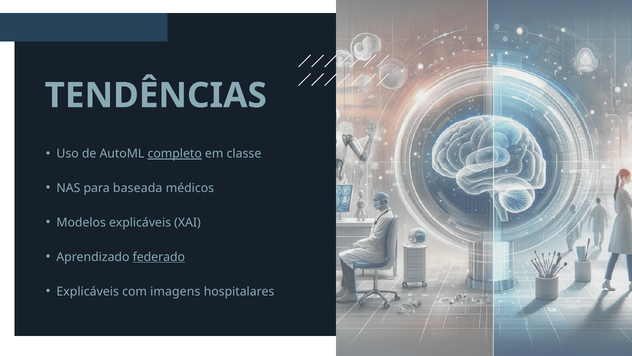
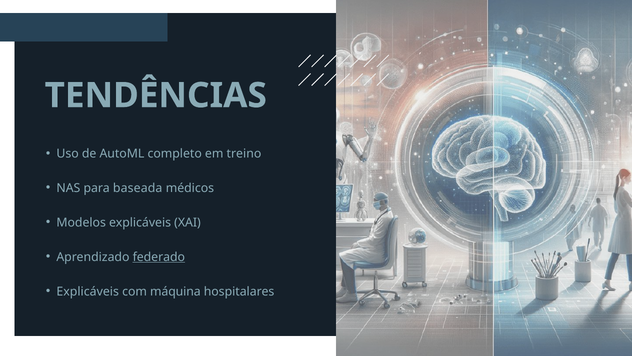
completo underline: present -> none (175, 153)
classe: classe -> treino (244, 153)
imagens: imagens -> máquina (175, 291)
